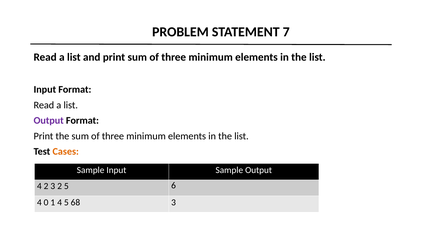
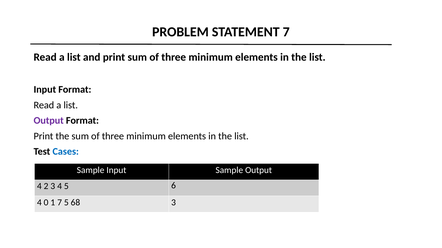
Cases colour: orange -> blue (66, 152)
3 2: 2 -> 4 (60, 187)
1 4: 4 -> 7 (60, 203)
